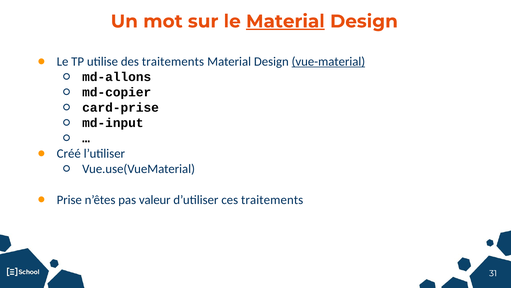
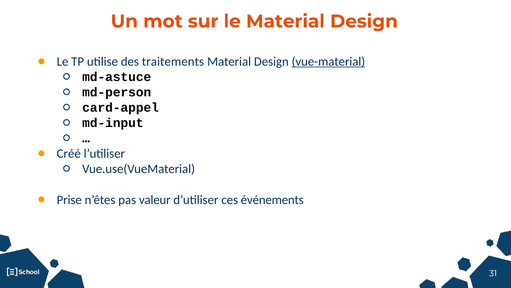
Material underline: present -> none (285, 21)
md-allons: md-allons -> md-astuce (117, 77)
md-copier: md-copier -> md-person (117, 92)
card-prise: card-prise -> card-appel (121, 107)
ces traitements: traitements -> événements (272, 199)
